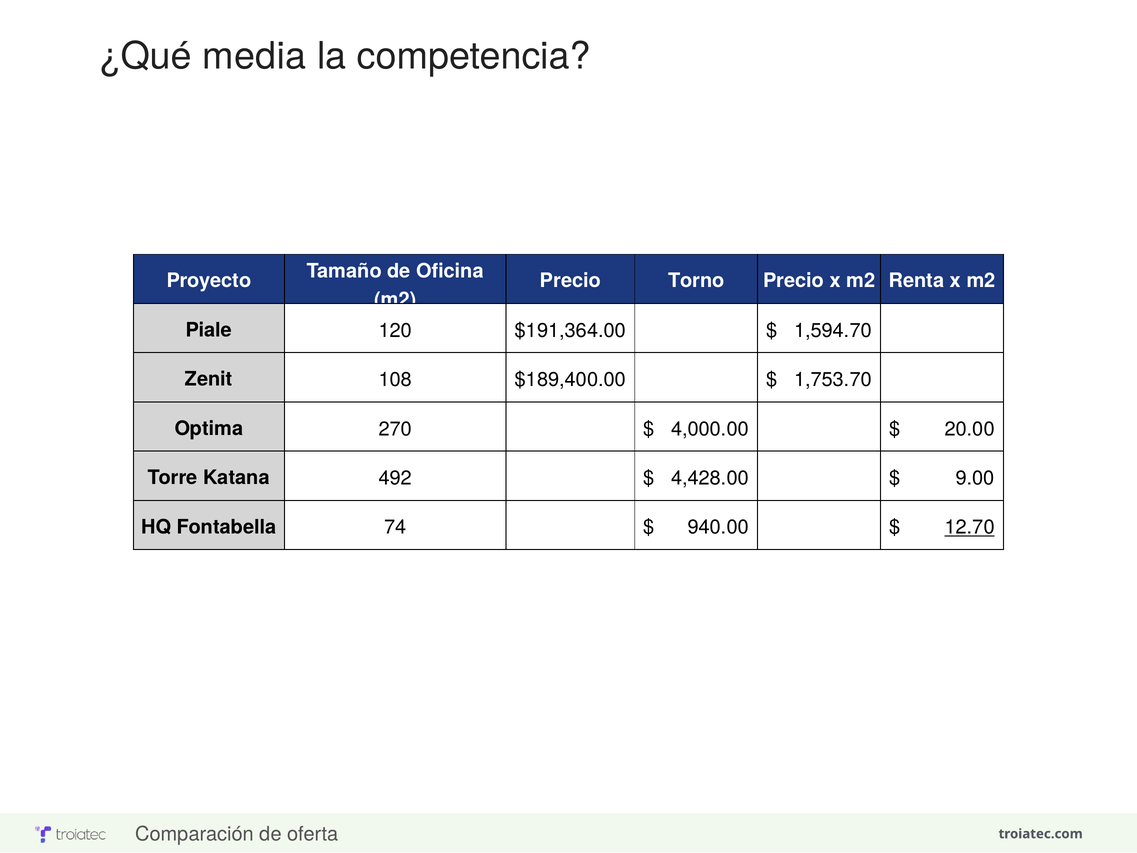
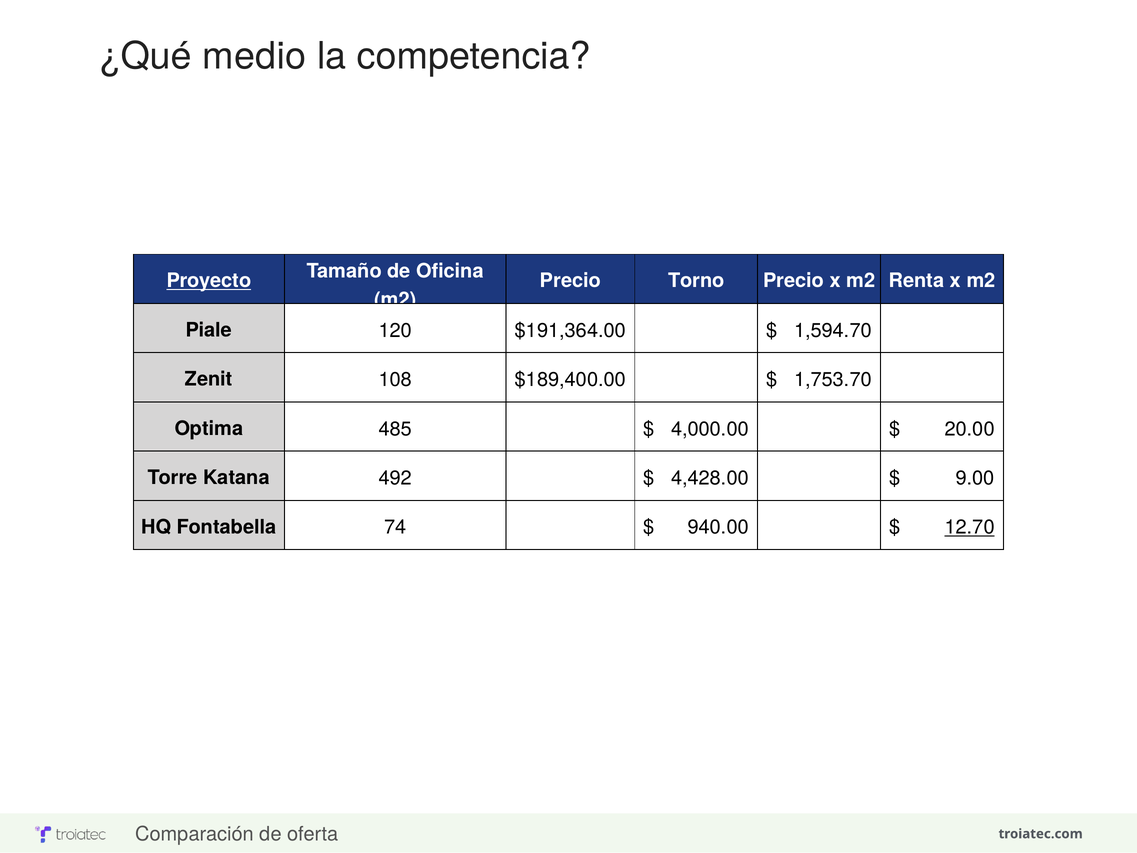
media: media -> medio (254, 56)
Proyecto underline: none -> present (209, 281)
270: 270 -> 485 (395, 429)
